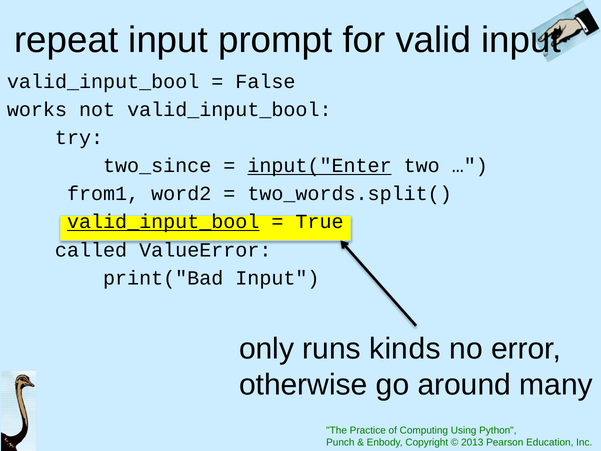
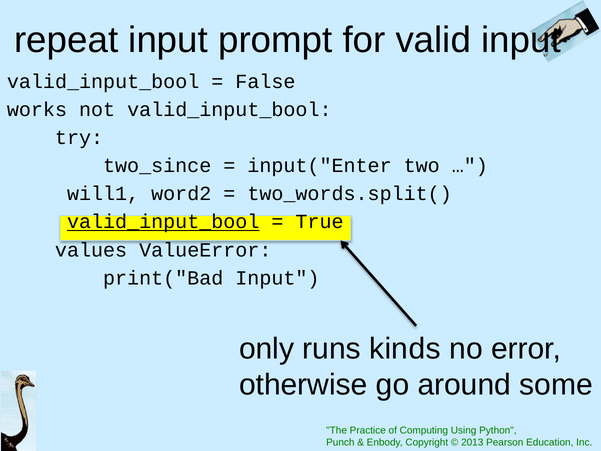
input("Enter underline: present -> none (320, 166)
from1: from1 -> will1 (103, 194)
called: called -> values (91, 250)
many: many -> some (556, 385)
